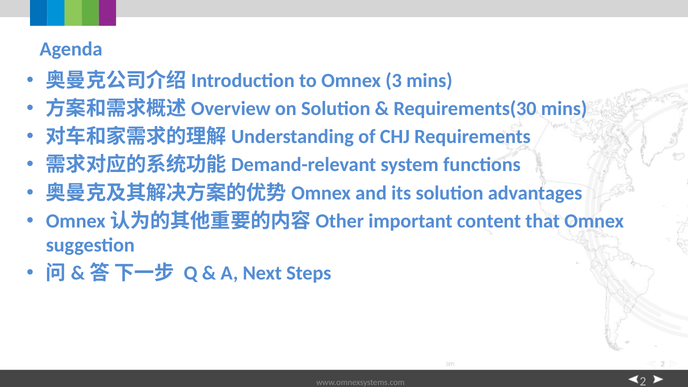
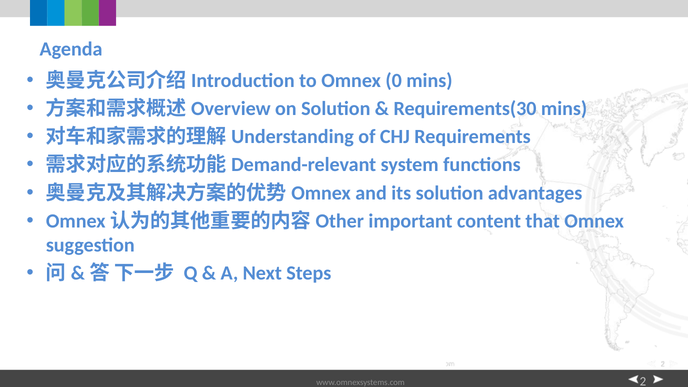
3: 3 -> 0 (394, 81)
